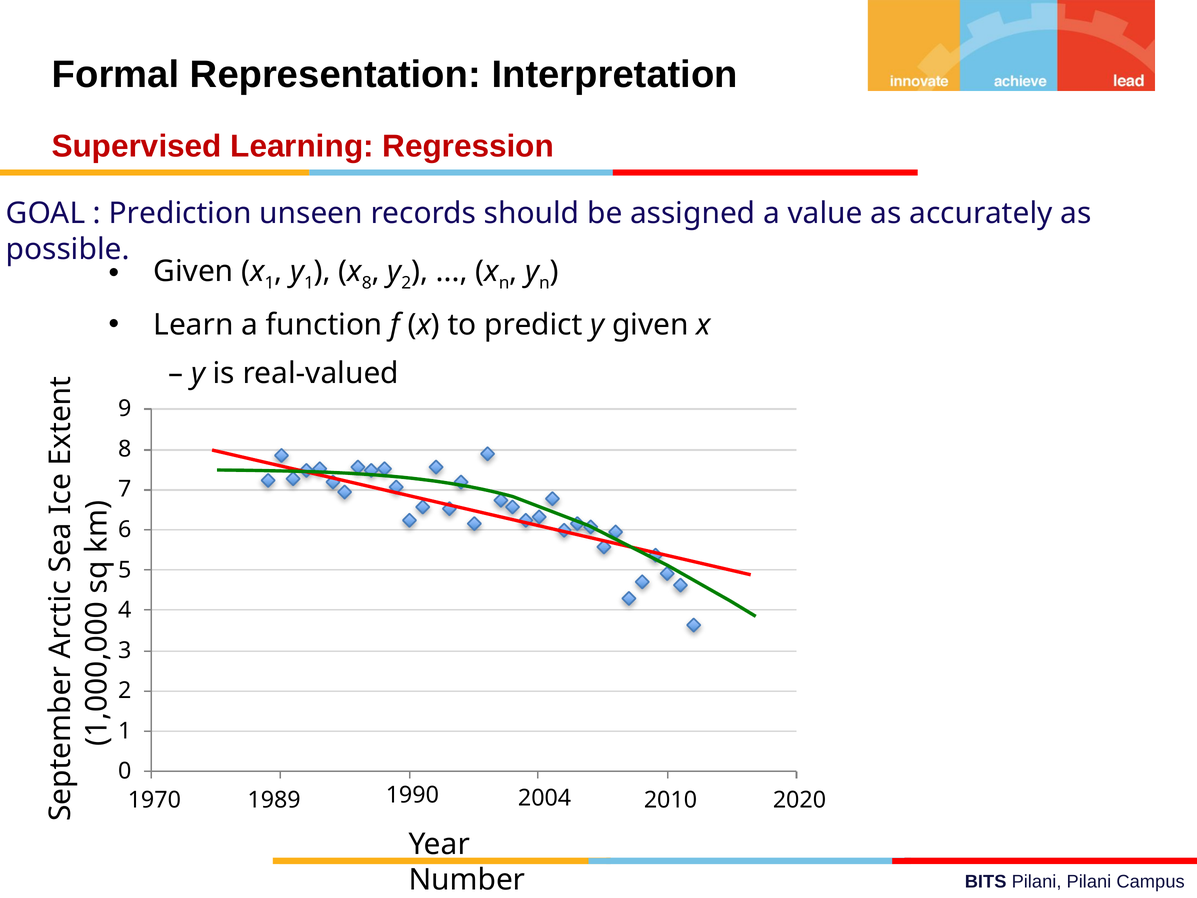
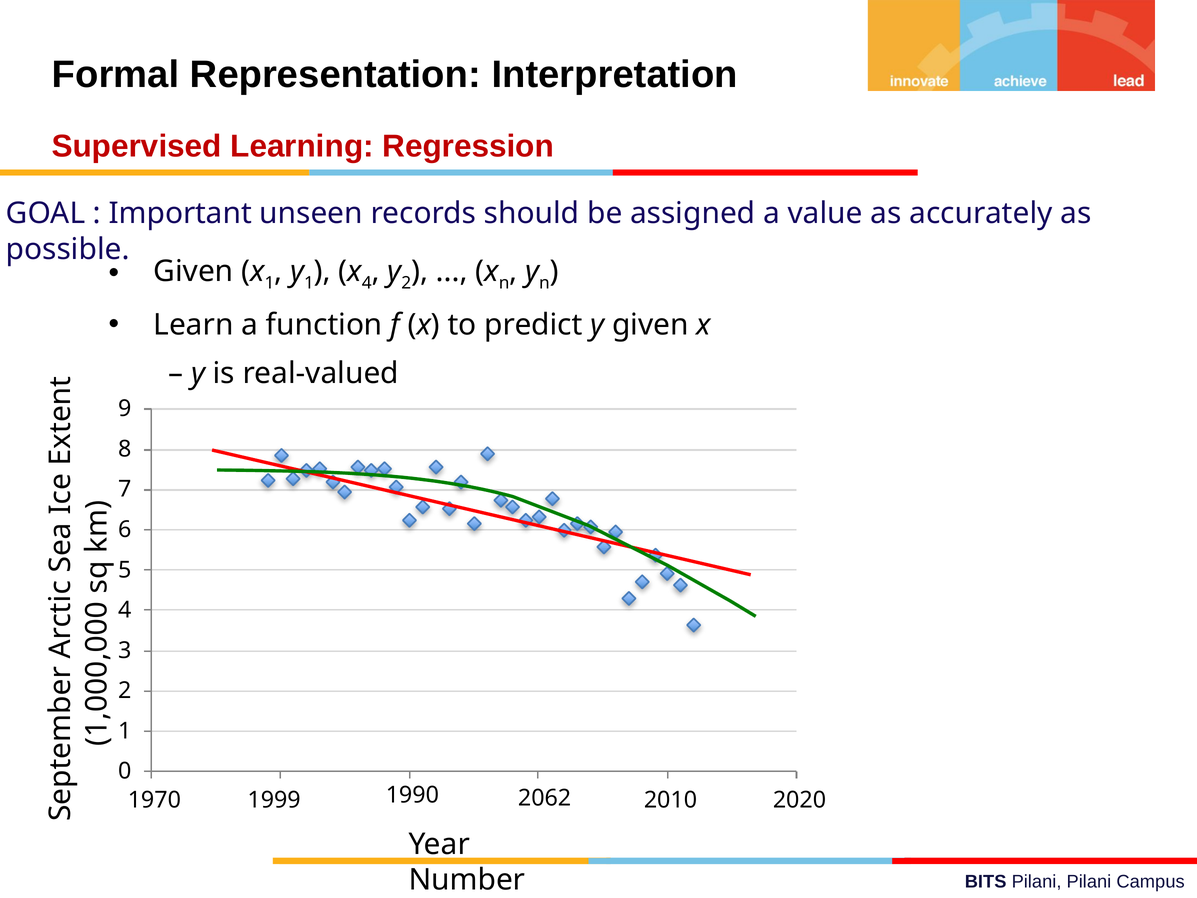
Prediction: Prediction -> Important (180, 213)
x 8: 8 -> 4 (367, 283)
2004: 2004 -> 2062 (545, 798)
1989: 1989 -> 1999 (274, 800)
